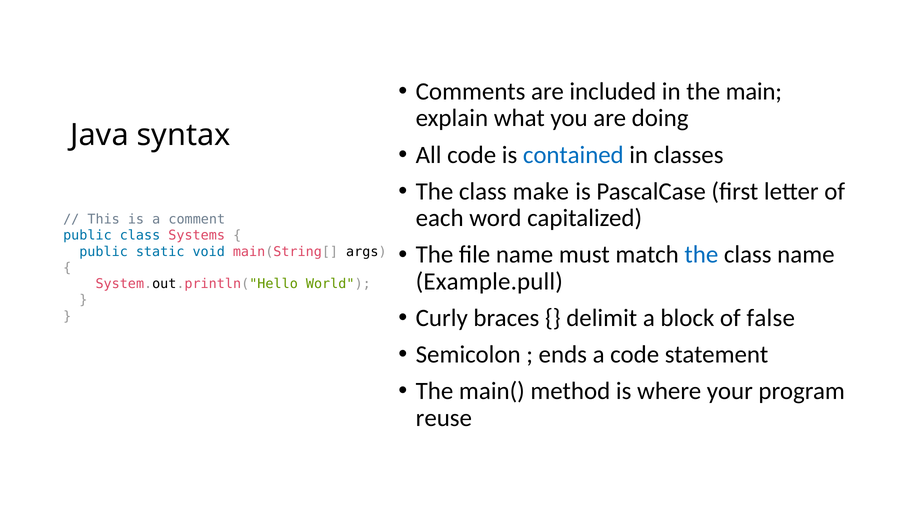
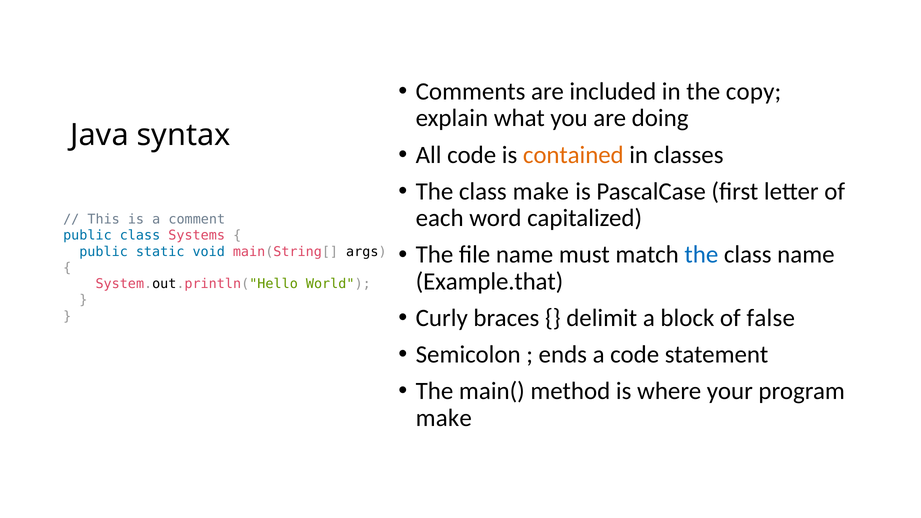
main: main -> copy (754, 91)
contained colour: blue -> orange (573, 155)
Example.pull: Example.pull -> Example.that (489, 282)
reuse: reuse -> make (444, 418)
